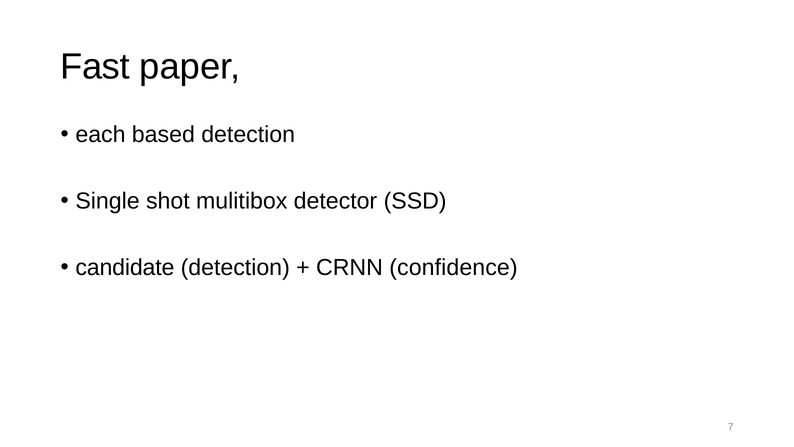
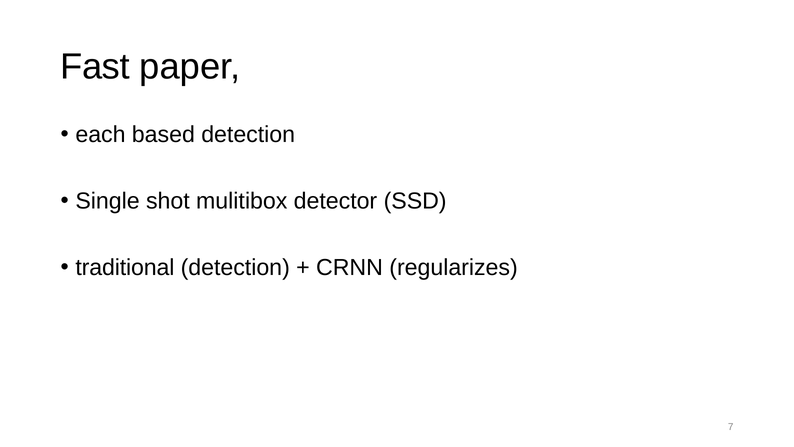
candidate: candidate -> traditional (125, 267)
confidence: confidence -> regularizes (454, 267)
